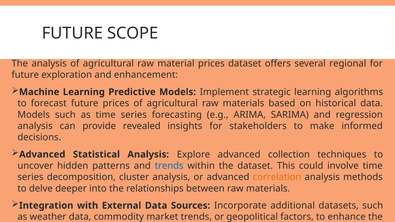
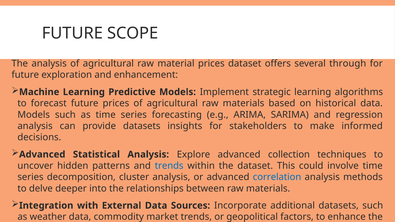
regional: regional -> through (348, 64)
provide revealed: revealed -> datasets (142, 126)
correlation colour: orange -> blue (277, 177)
